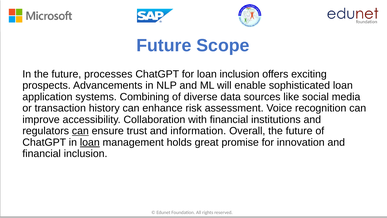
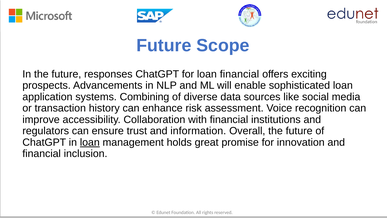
processes: processes -> responses (108, 74)
loan inclusion: inclusion -> financial (239, 74)
can underline: present -> none (80, 131)
